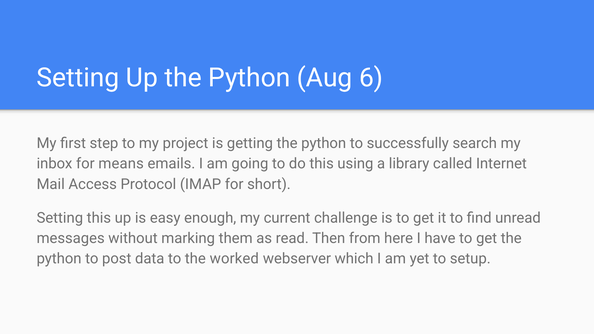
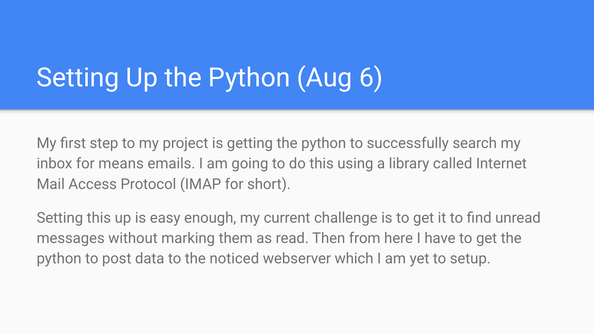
worked: worked -> noticed (234, 259)
